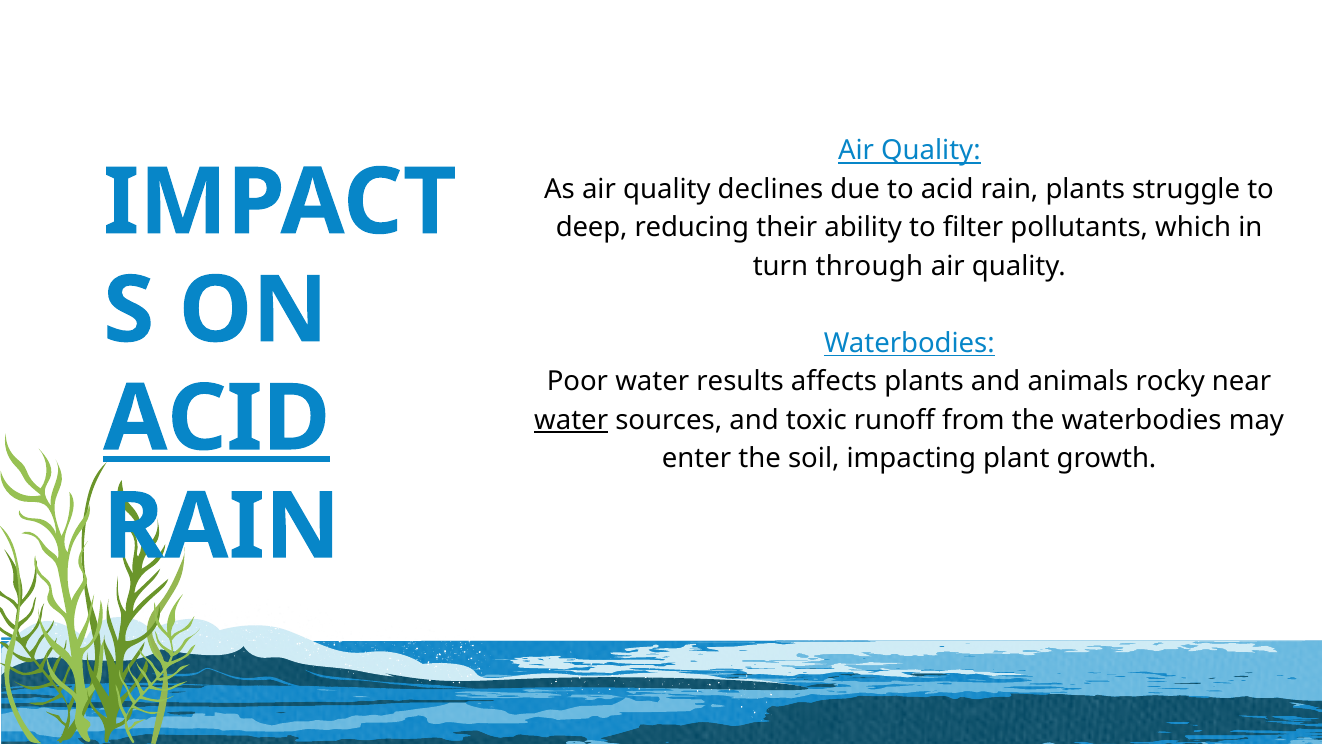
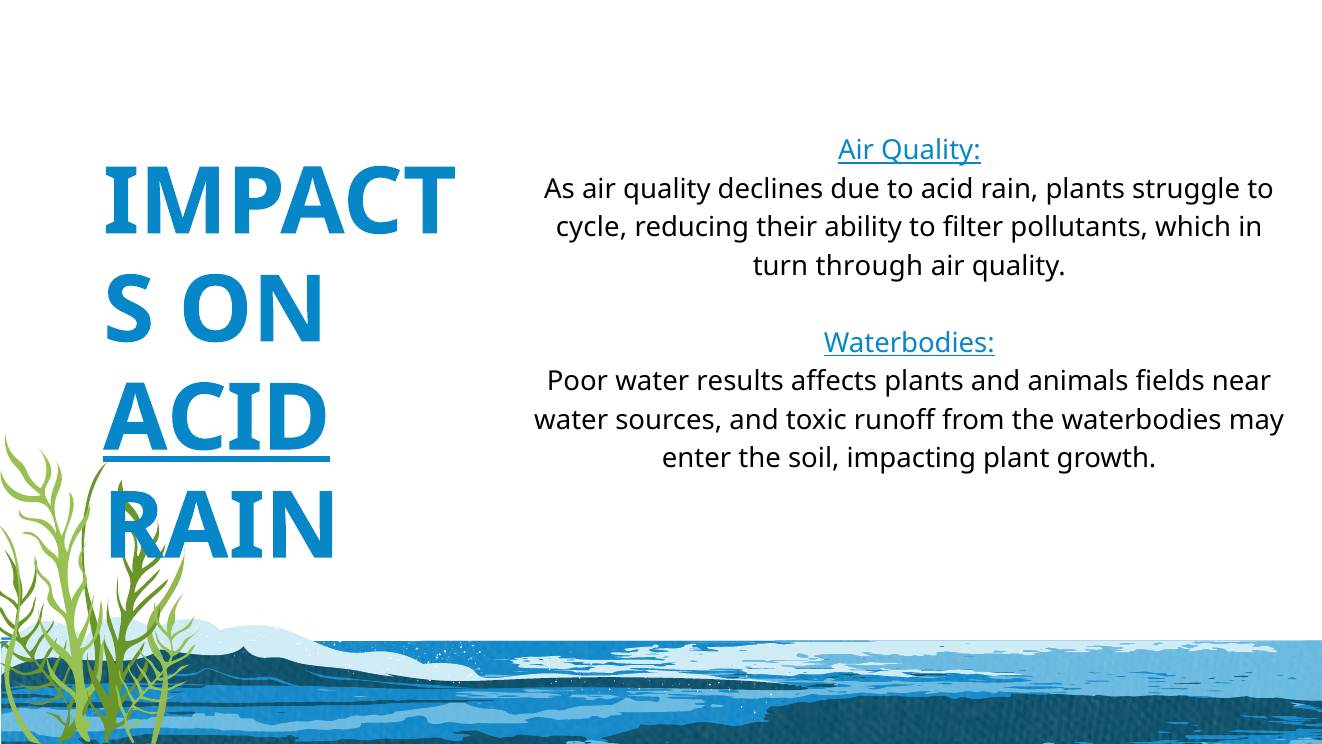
deep: deep -> cycle (592, 227)
rocky: rocky -> fields (1170, 381)
water underline: present -> none (571, 420)
